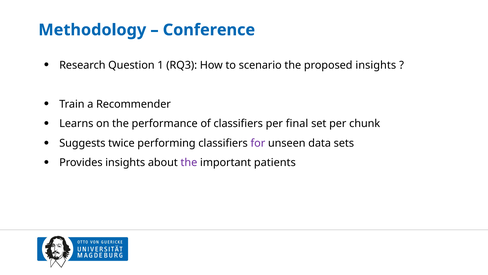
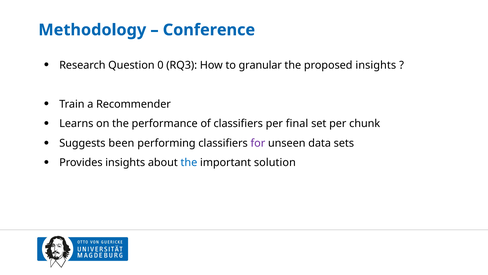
1: 1 -> 0 (160, 65)
scenario: scenario -> granular (260, 65)
twice: twice -> been (121, 143)
the colour: purple -> blue (189, 162)
patients: patients -> solution (275, 162)
